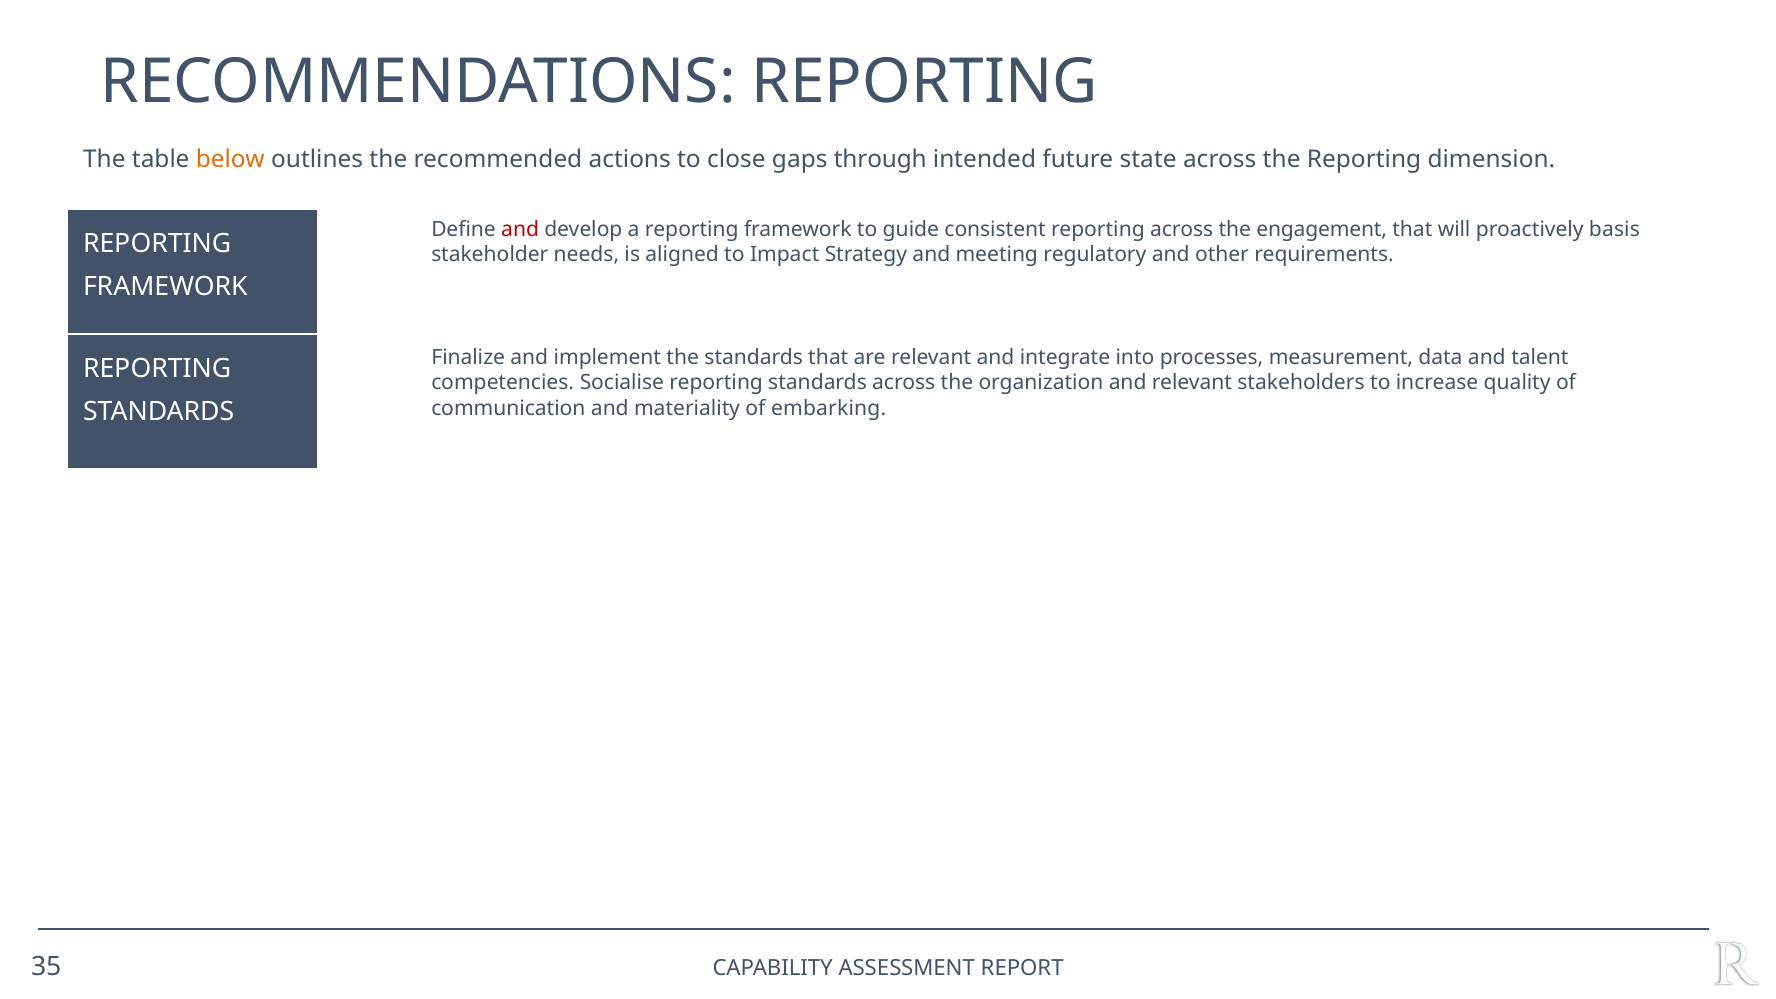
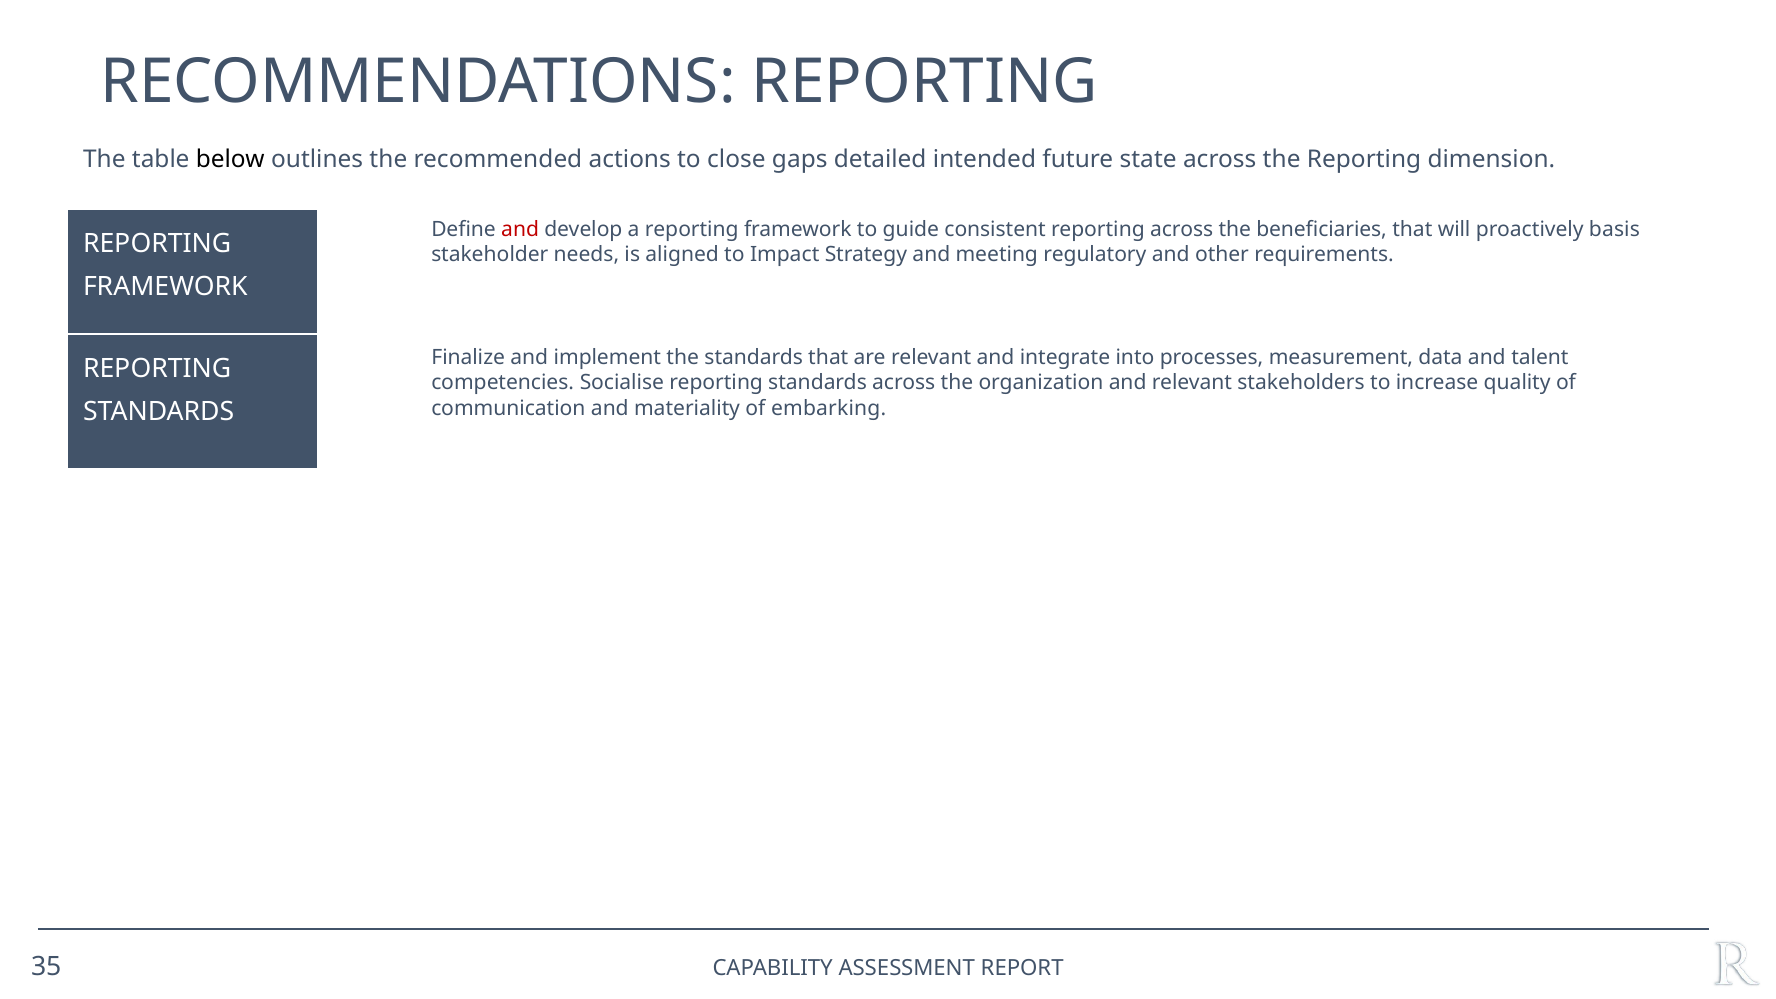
below colour: orange -> black (230, 160)
through: through -> detailed (880, 160)
engagement: engagement -> beneficiaries (1322, 230)
